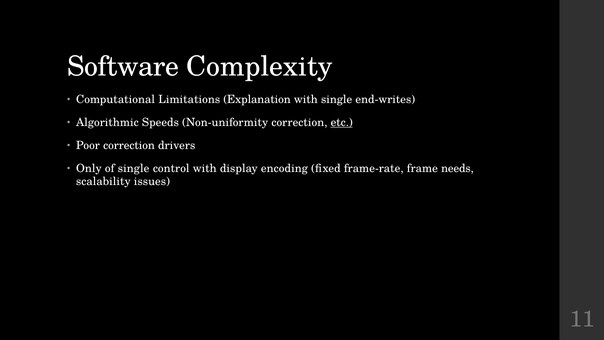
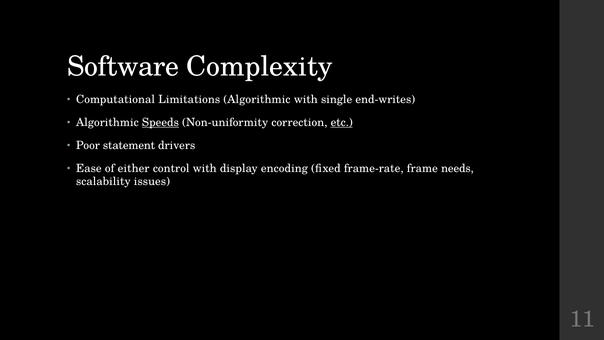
Limitations Explanation: Explanation -> Algorithmic (257, 99)
Speeds underline: none -> present (160, 122)
Poor correction: correction -> statement (129, 145)
Only: Only -> Ease (89, 168)
of single: single -> either (134, 168)
